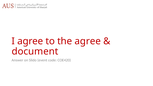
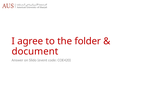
the agree: agree -> folder (88, 41)
